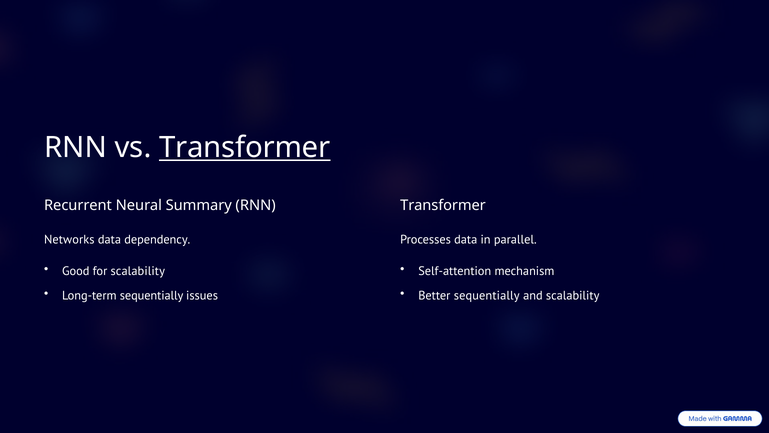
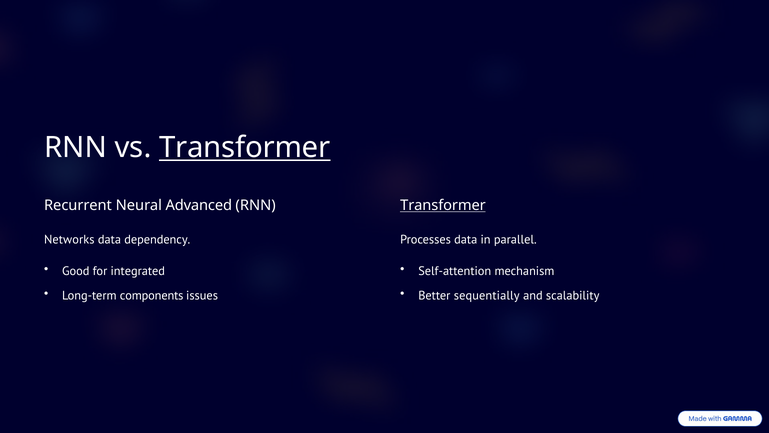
Summary: Summary -> Advanced (199, 205)
Transformer underline: none -> present (443, 205)
for scalability: scalability -> integrated (138, 271)
Long-term sequentially: sequentially -> components (152, 295)
